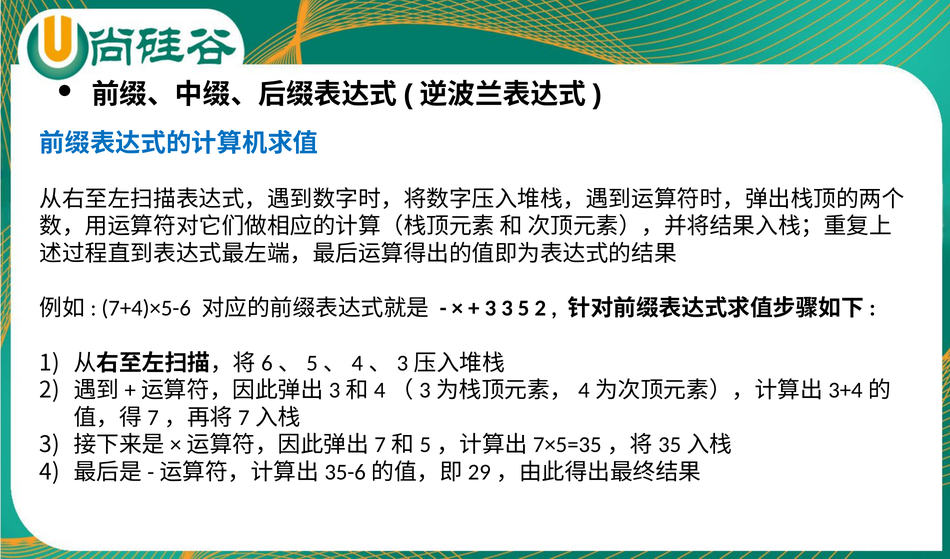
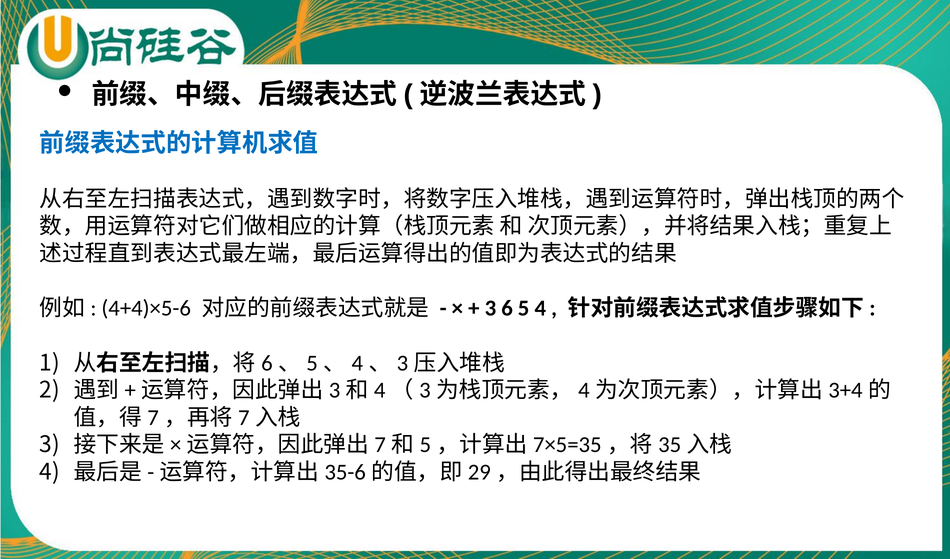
7+4)×5-6: 7+4)×5-6 -> 4+4)×5-6 (146, 309)
3 3: 3 -> 6 (507, 309)
5 2: 2 -> 4 (540, 309)
